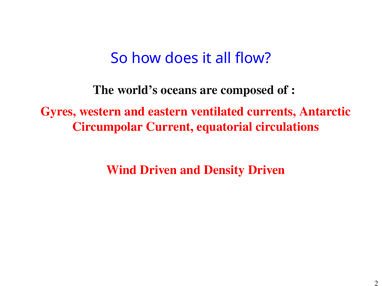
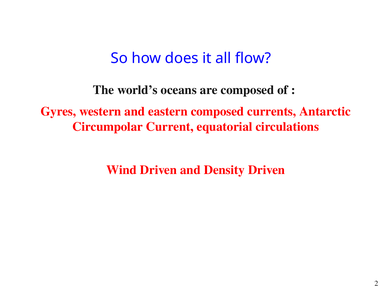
eastern ventilated: ventilated -> composed (217, 112)
